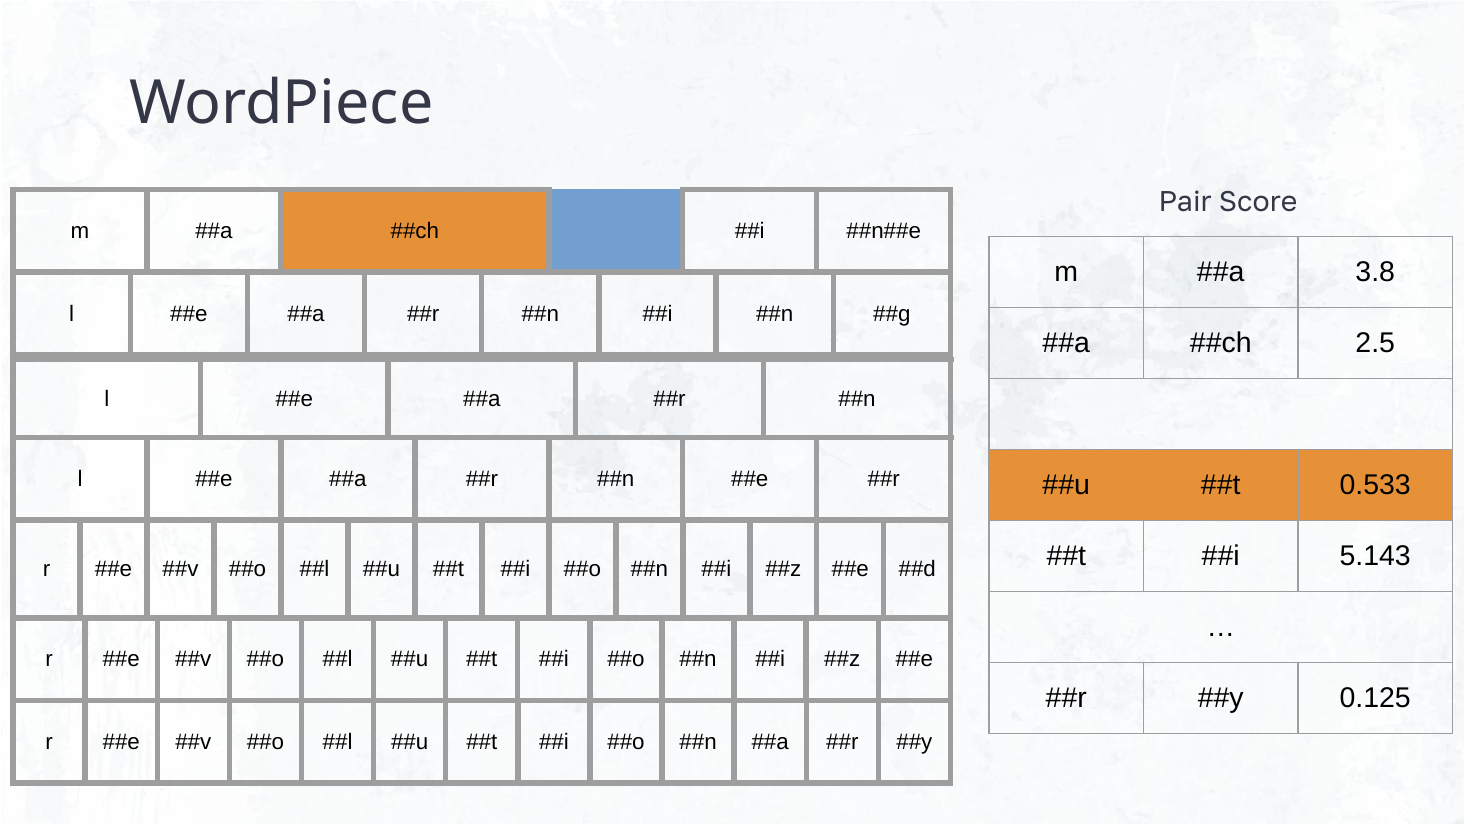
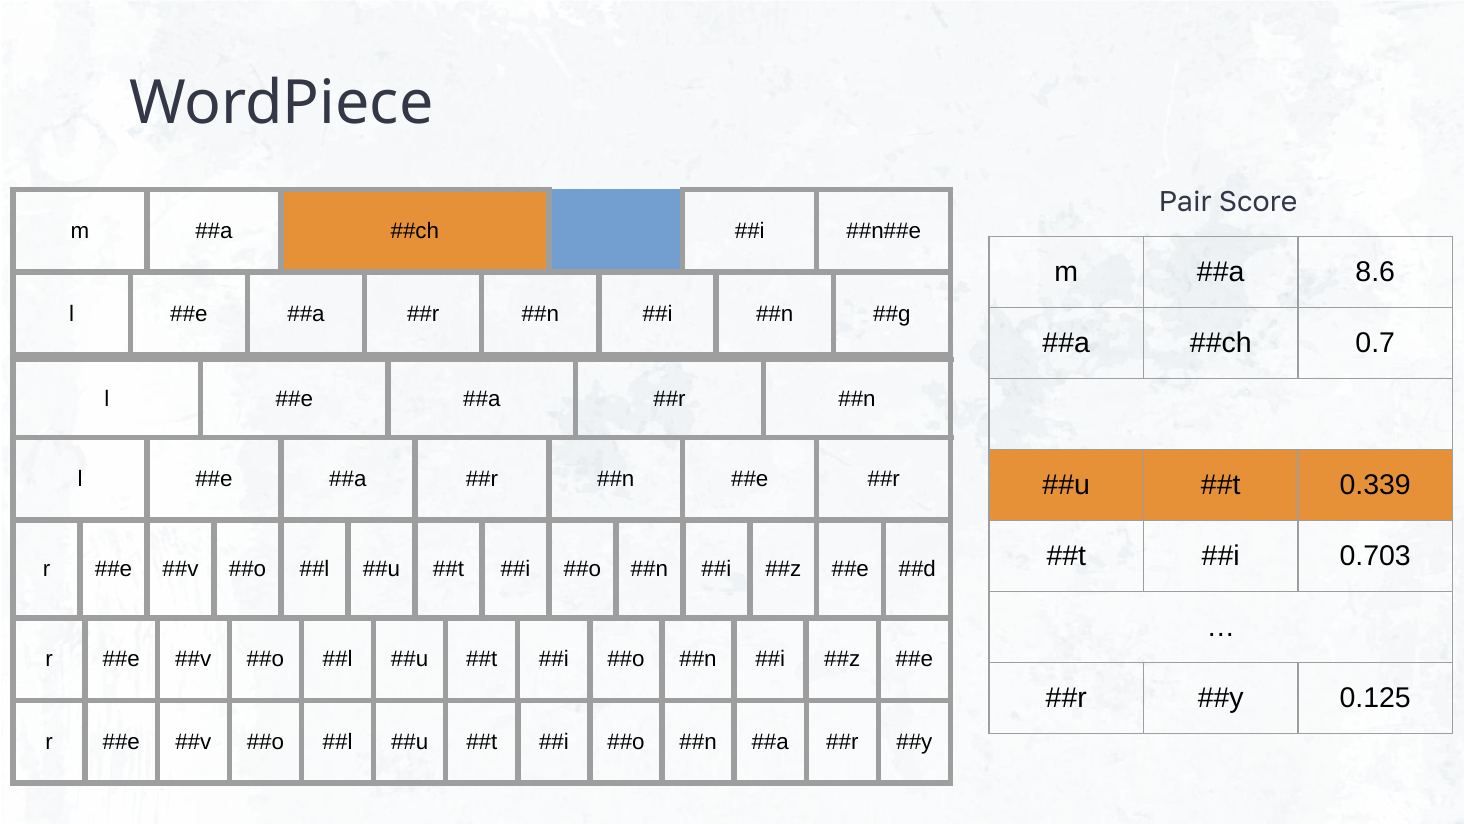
3.8: 3.8 -> 8.6 (1375, 272)
2.5: 2.5 -> 0.7 (1375, 343)
0.533: 0.533 -> 0.339 (1375, 485)
5.143: 5.143 -> 0.703 (1375, 556)
